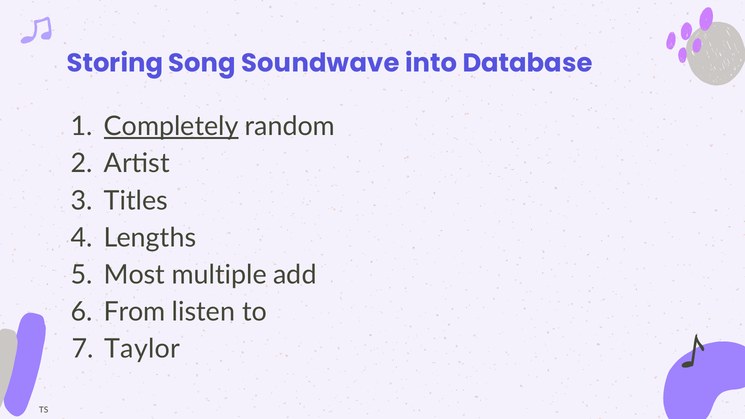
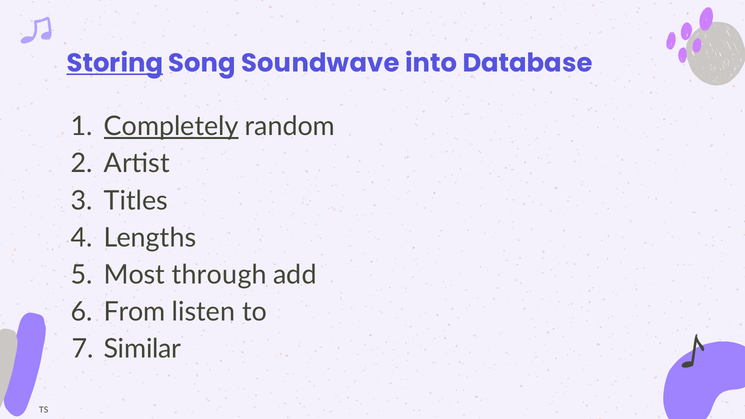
Storing underline: none -> present (115, 63)
multiple: multiple -> through (219, 275)
Taylor: Taylor -> Similar (142, 349)
